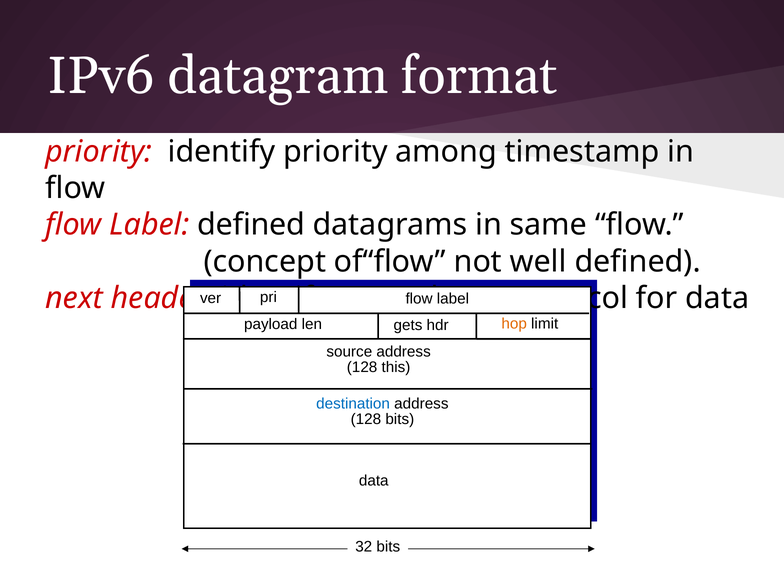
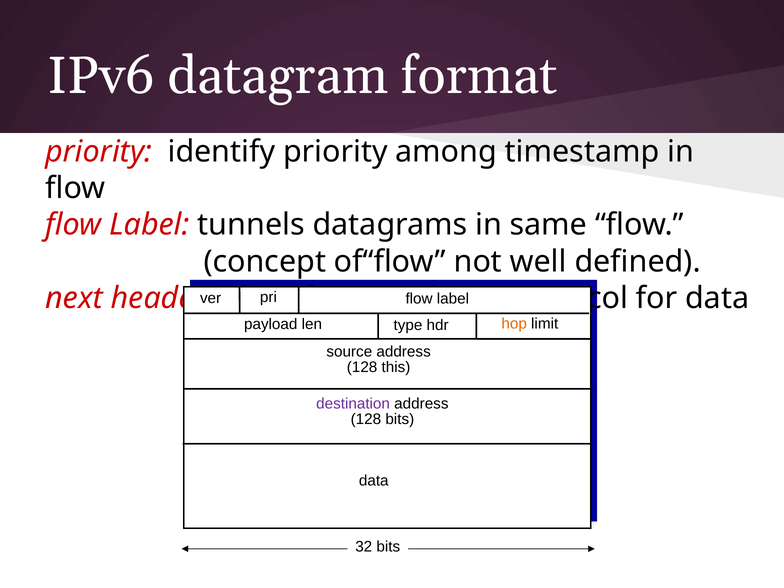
Label defined: defined -> tunnels (251, 225)
gets: gets -> type (408, 325)
destination colour: blue -> purple (353, 404)
